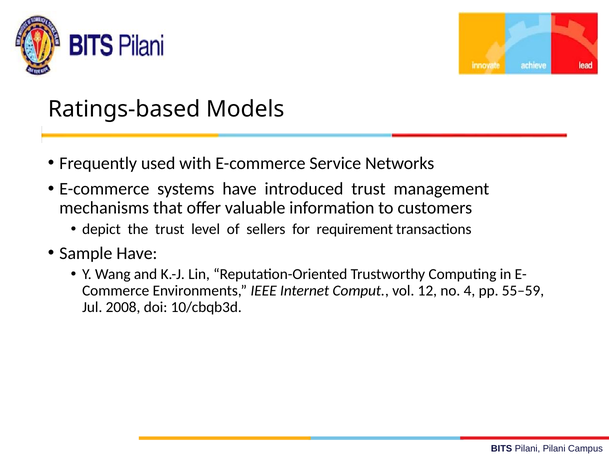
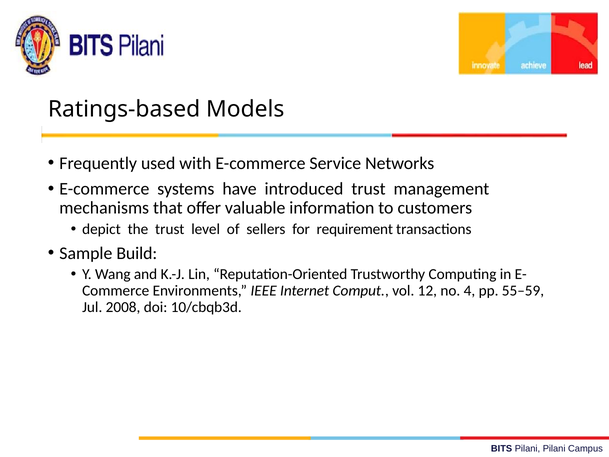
Sample Have: Have -> Build (137, 253)
